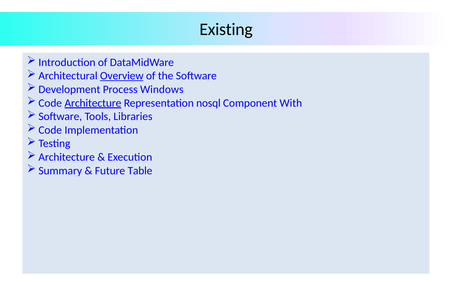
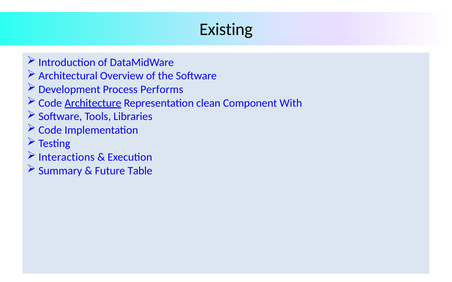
Overview underline: present -> none (122, 76)
Windows: Windows -> Performs (162, 90)
nosql: nosql -> clean (208, 103)
Architecture: Architecture -> Interactions (67, 157)
